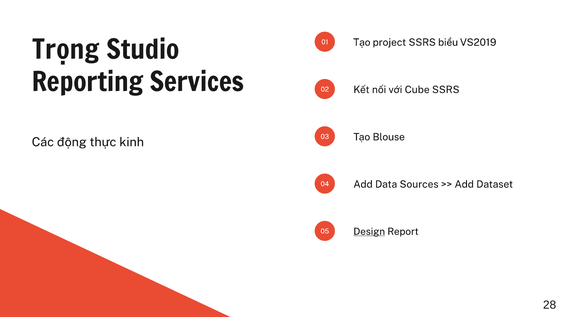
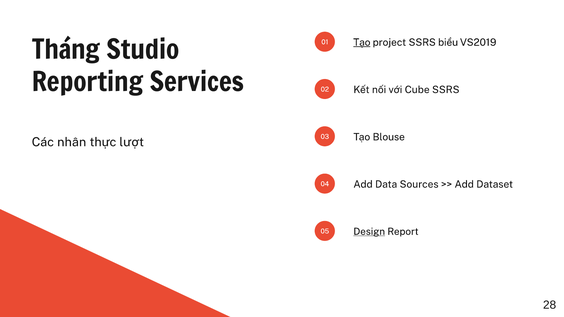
Tạo underline: none -> present (362, 42)
Trọng: Trọng -> Tháng (66, 50)
động: động -> nhân (72, 142)
kinh: kinh -> lượt (132, 142)
